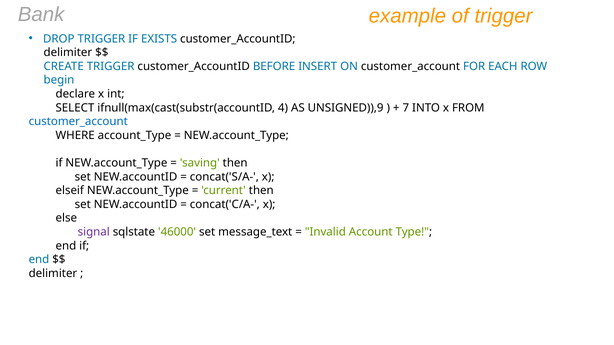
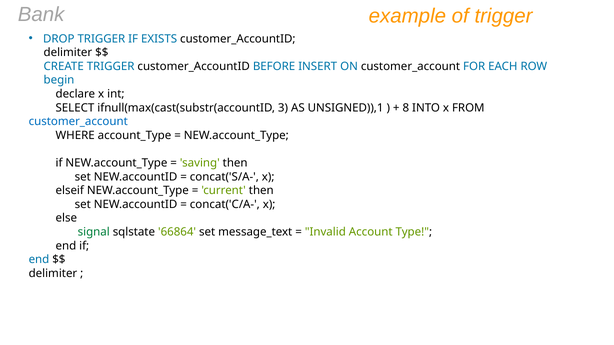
4: 4 -> 3 (283, 108)
UNSIGNED)),9: UNSIGNED)),9 -> UNSIGNED)),1 (346, 108)
7: 7 -> 8 (406, 108)
signal colour: purple -> green (94, 232)
46000: 46000 -> 66864 (177, 232)
